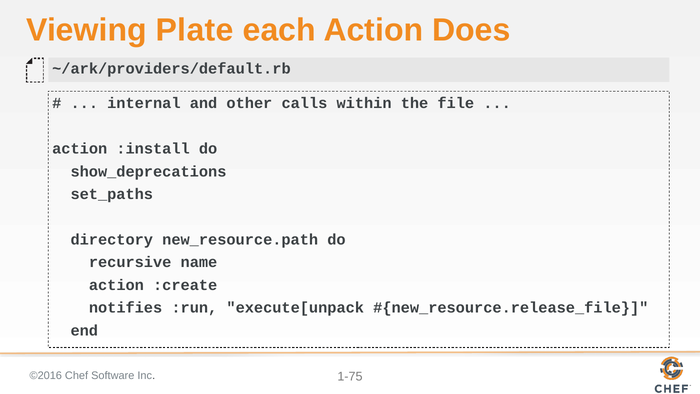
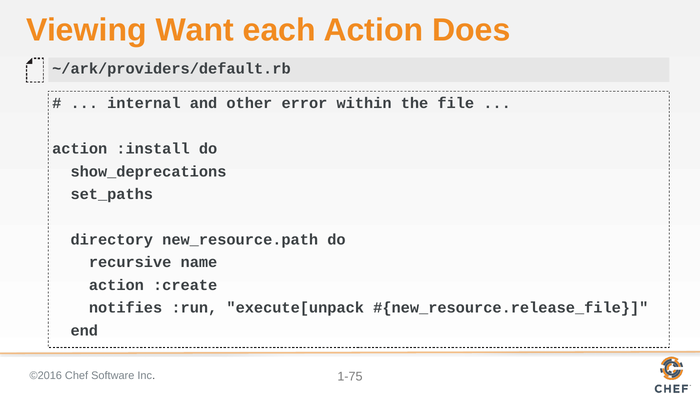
Plate: Plate -> Want (195, 30)
calls: calls -> error (304, 103)
